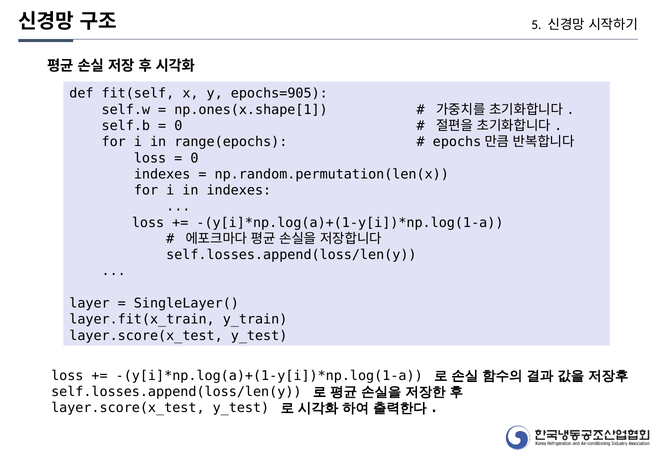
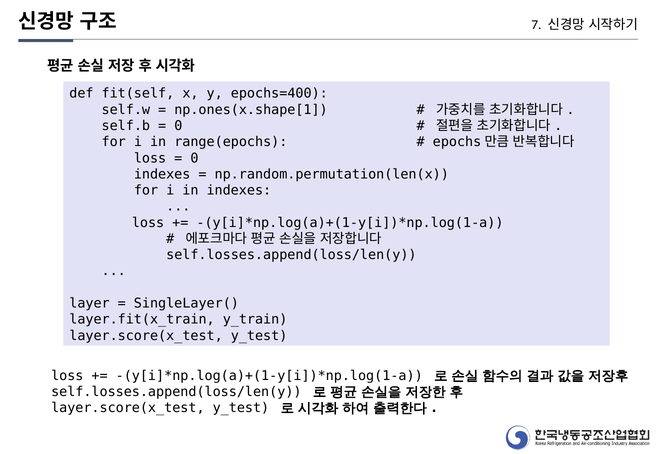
5: 5 -> 7 (536, 25)
epochs=905: epochs=905 -> epochs=400 (279, 94)
